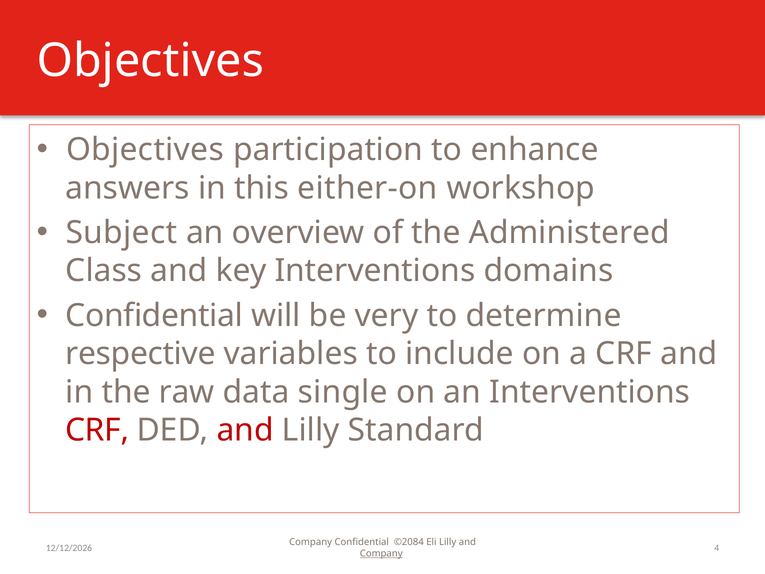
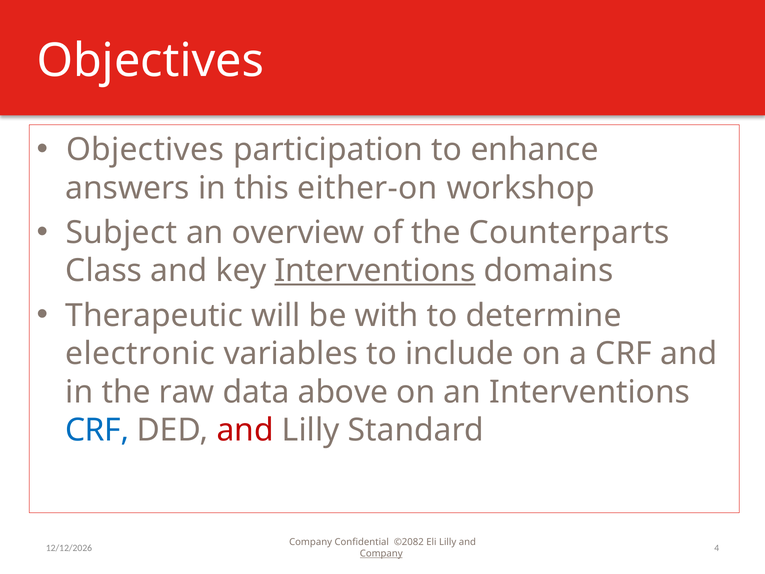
Administered: Administered -> Counterparts (569, 233)
Interventions underline: none -> present (375, 271)
Confidential: Confidential -> Therapeutic (154, 315)
very: very -> with (387, 315)
respective: respective -> electronic (140, 354)
single: single -> above (343, 392)
CRF colour: red -> blue (97, 430)
©2084: ©2084 -> ©2082 (409, 542)
